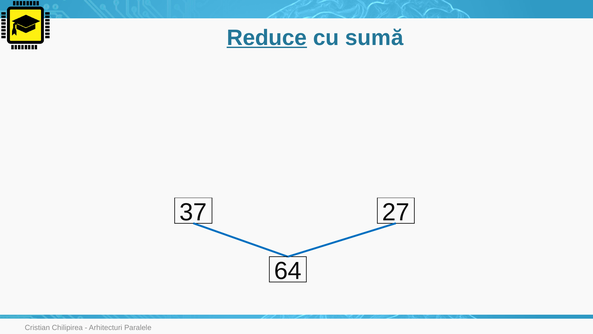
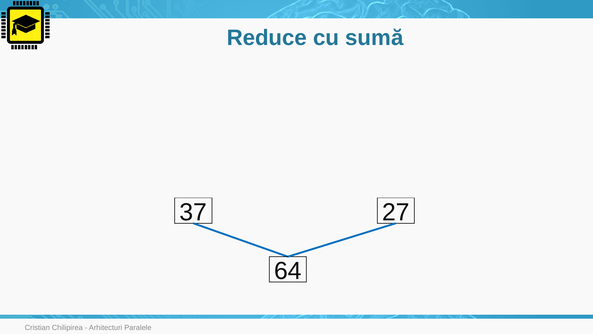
Reduce underline: present -> none (267, 38)
